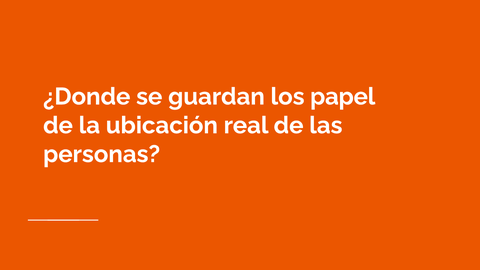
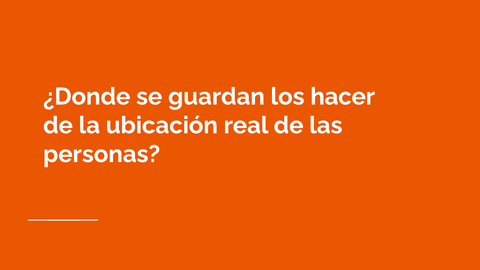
papel: papel -> hacer (343, 97)
